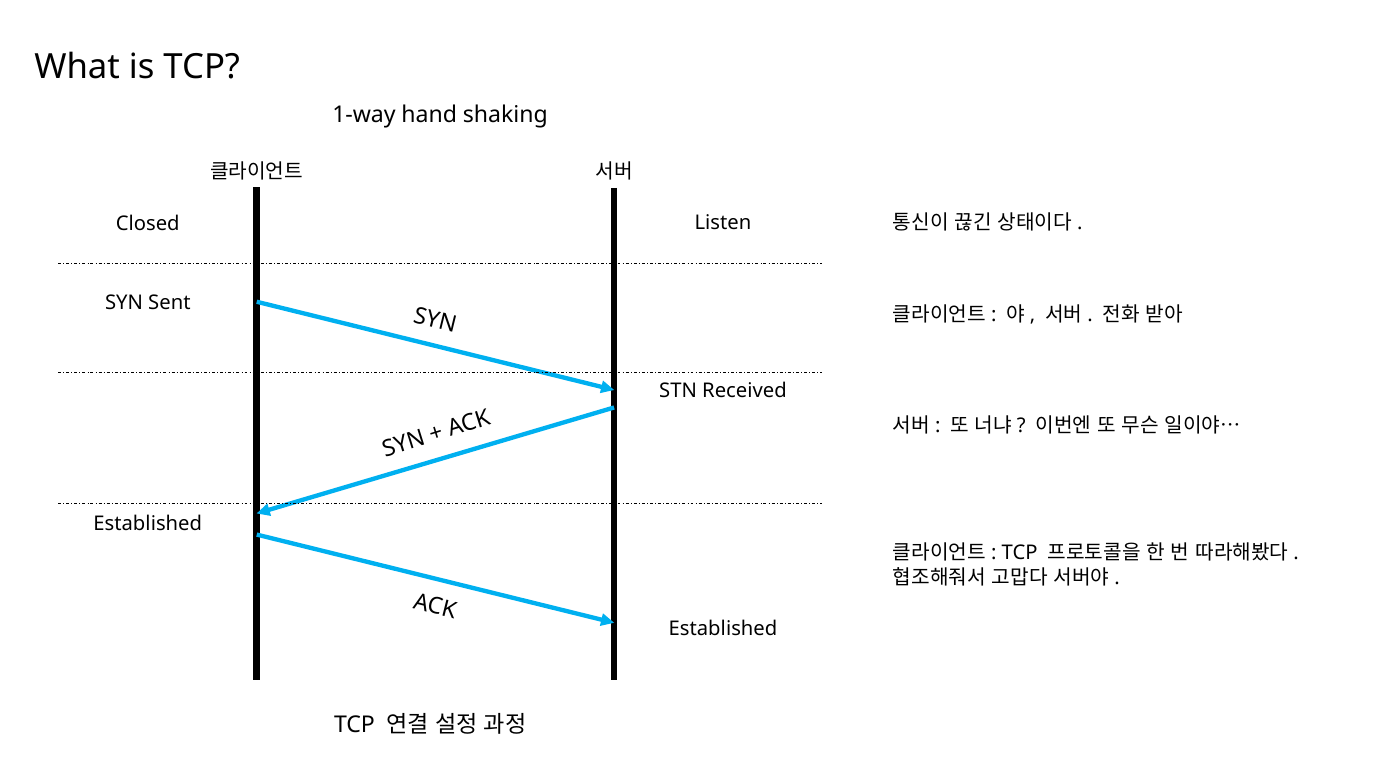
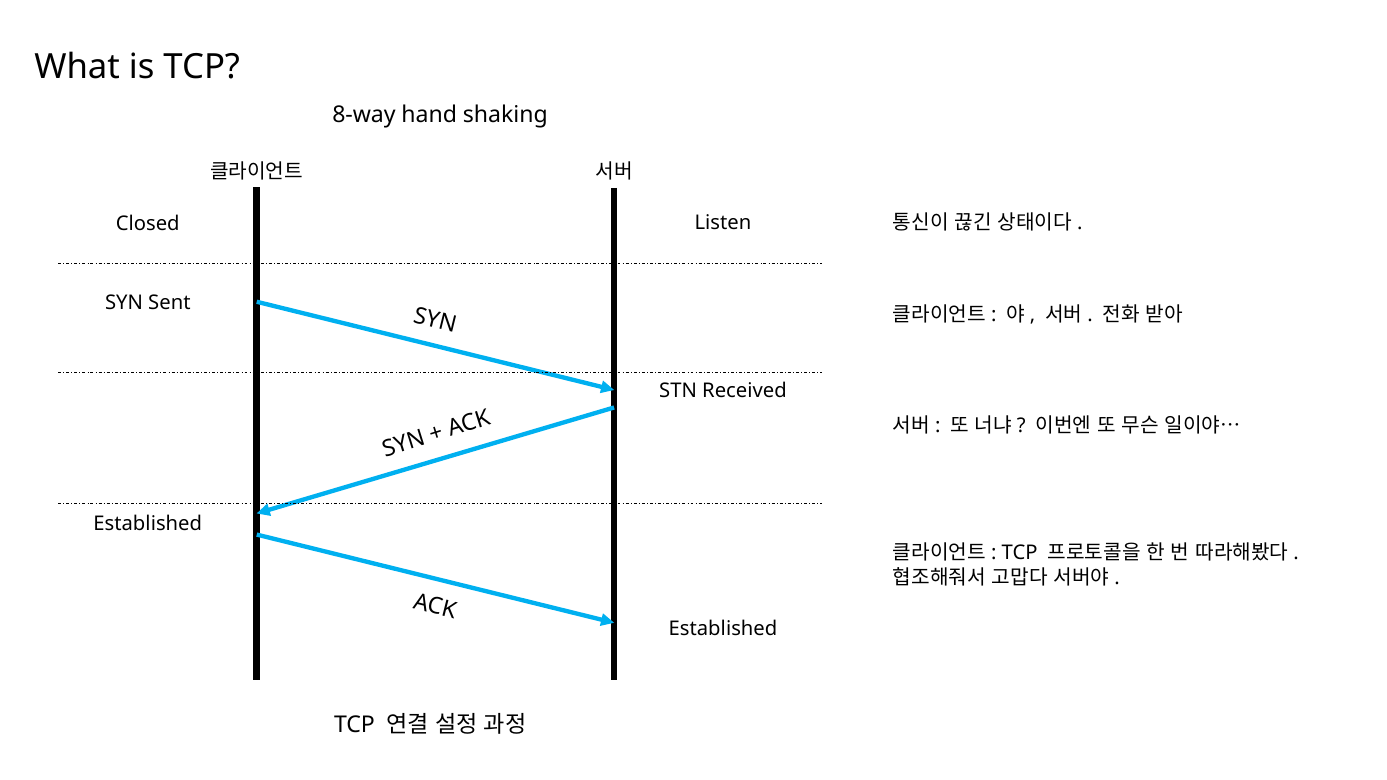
1-way: 1-way -> 8-way (364, 115)
